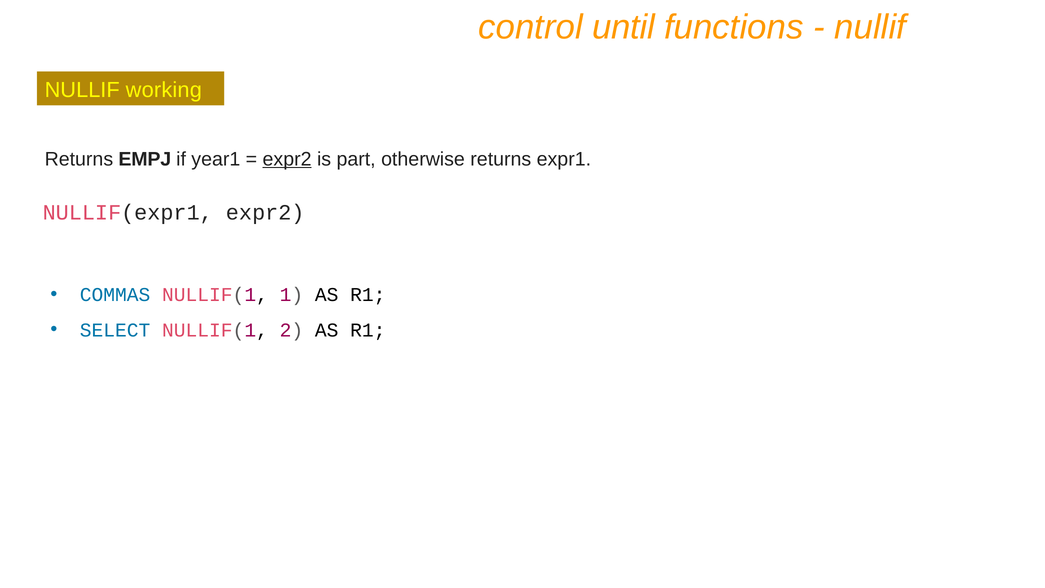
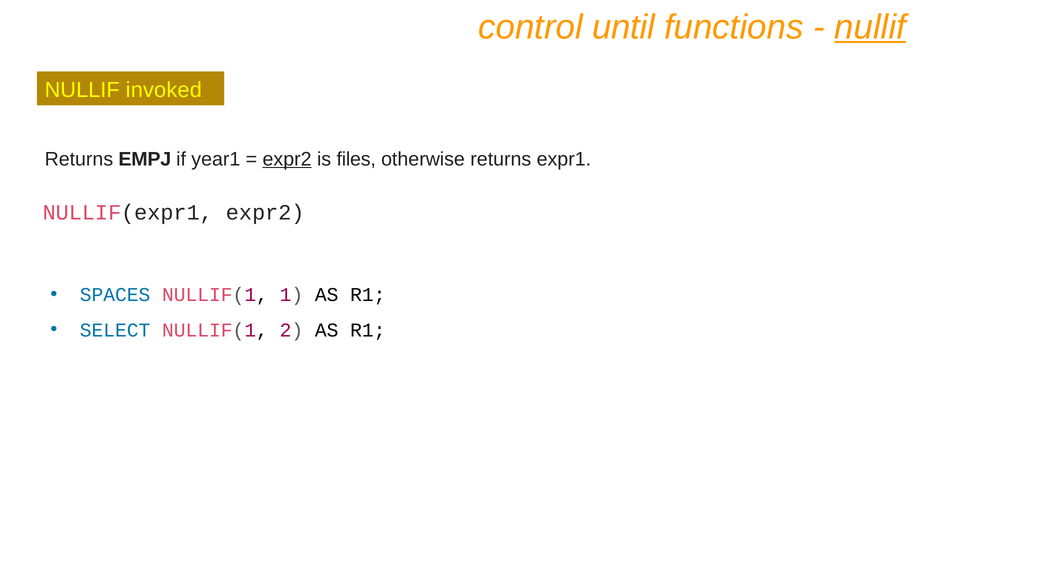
nullif underline: none -> present (870, 27)
working: working -> invoked (164, 90)
part: part -> files (356, 159)
COMMAS: COMMAS -> SPACES (115, 295)
